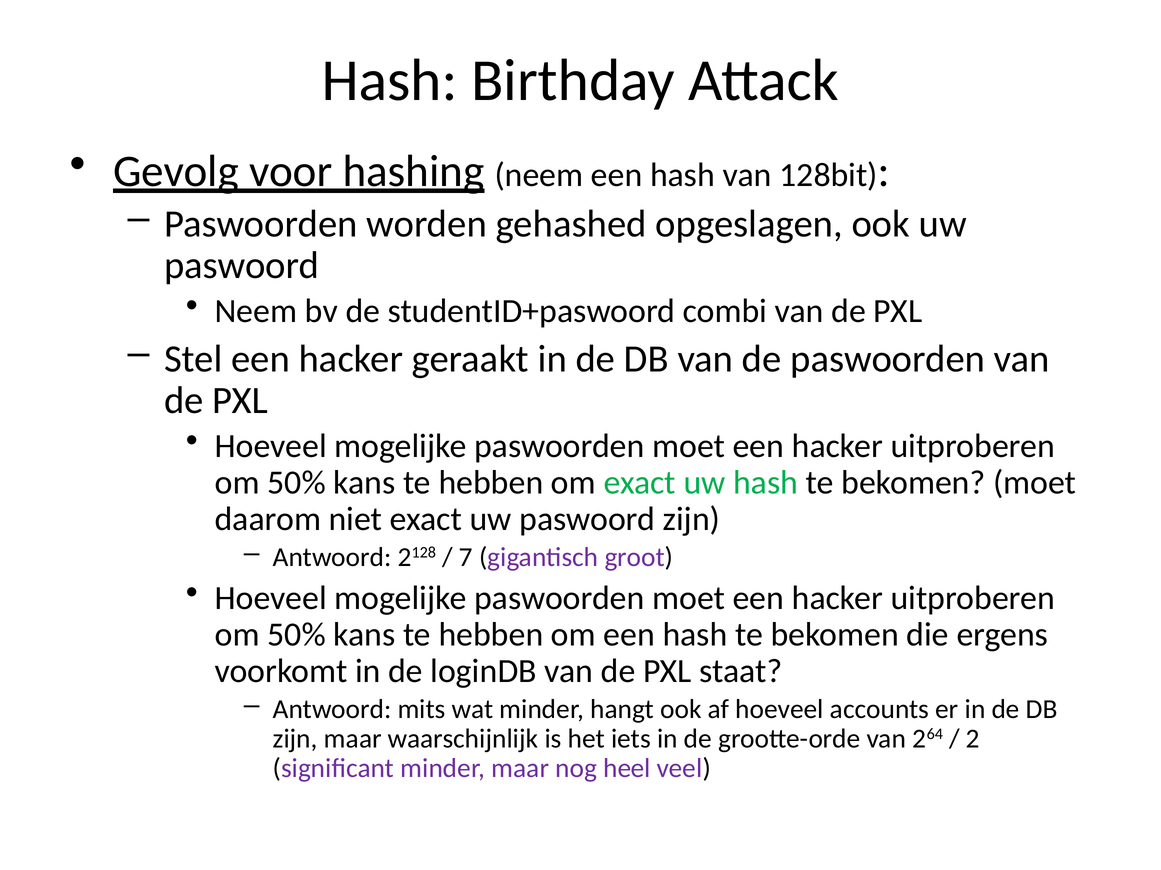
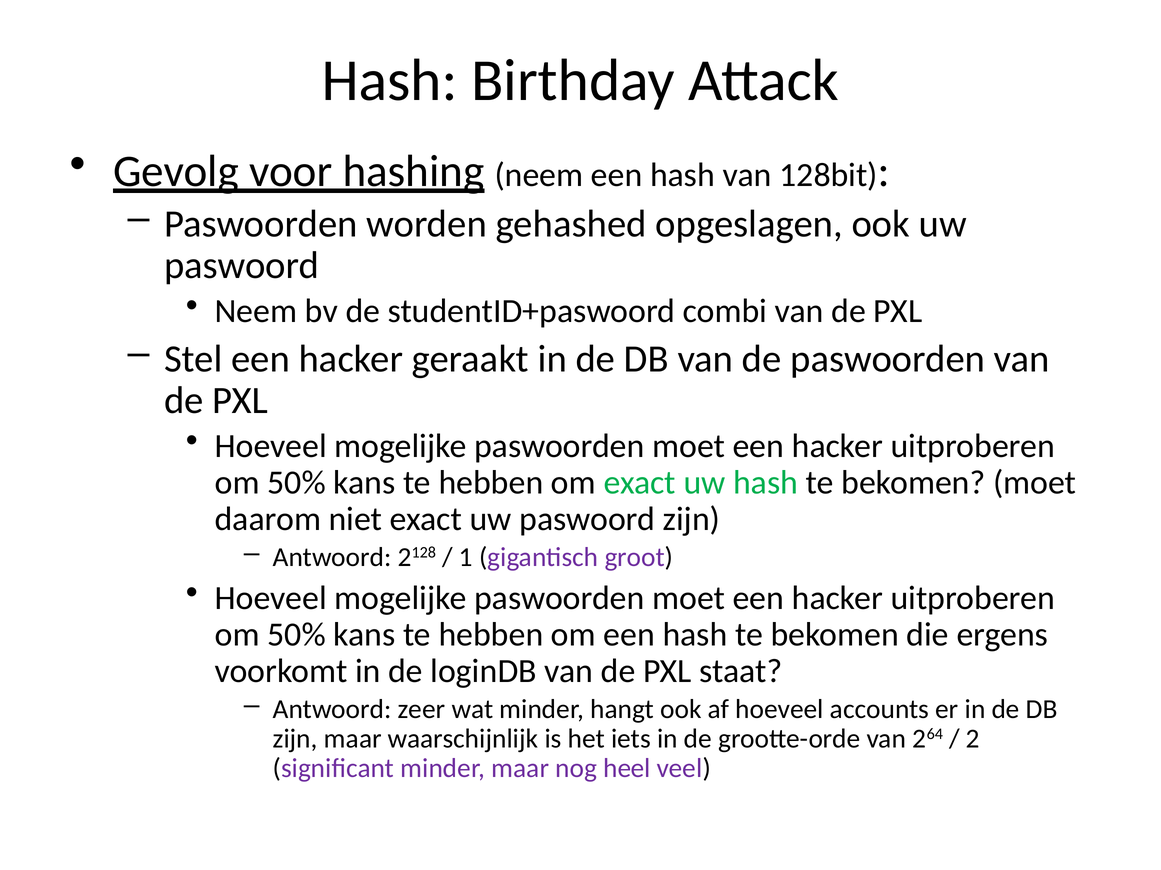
7: 7 -> 1 (466, 558)
mits: mits -> zeer (422, 710)
